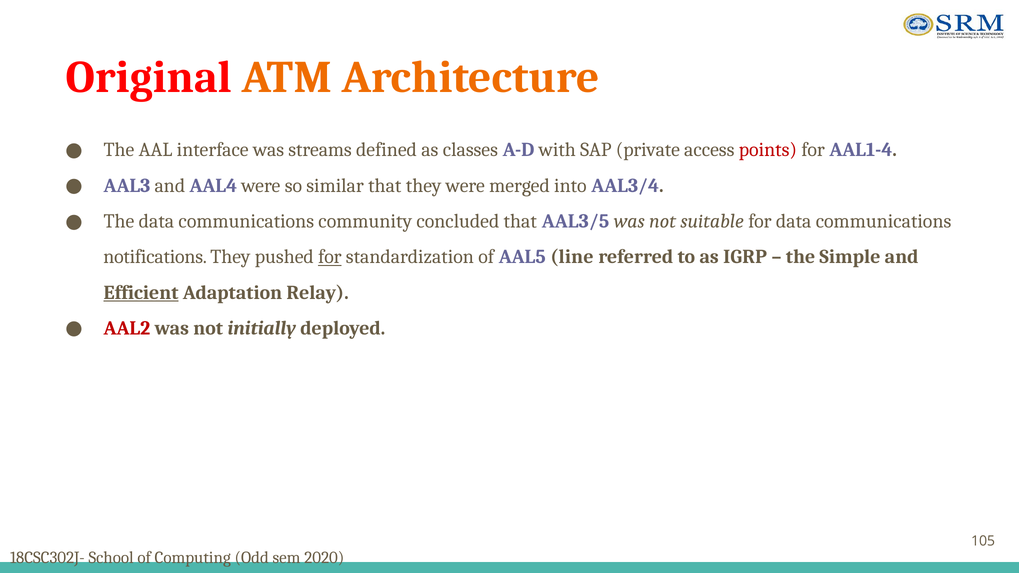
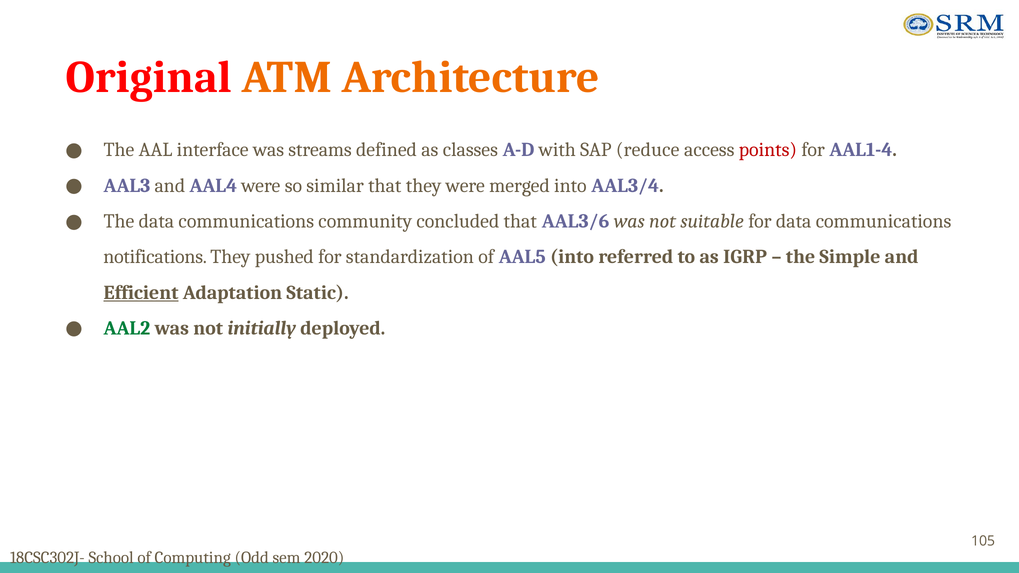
private: private -> reduce (648, 150)
AAL3/5: AAL3/5 -> AAL3/6 (576, 221)
for underline: present -> none (330, 257)
AAL5 line: line -> into (572, 257)
Relay: Relay -> Static (318, 293)
AAL2 colour: red -> green (127, 328)
